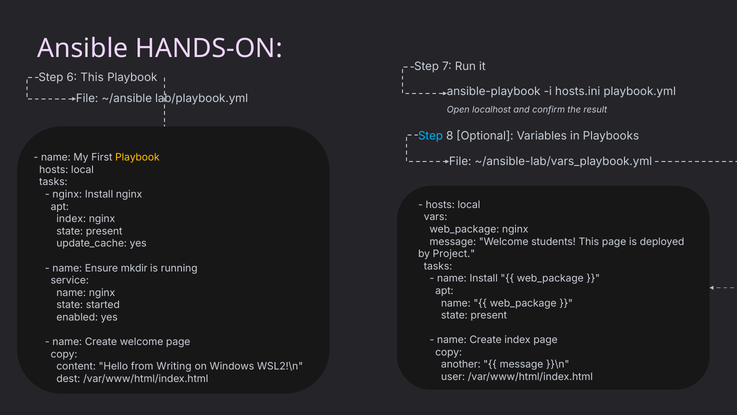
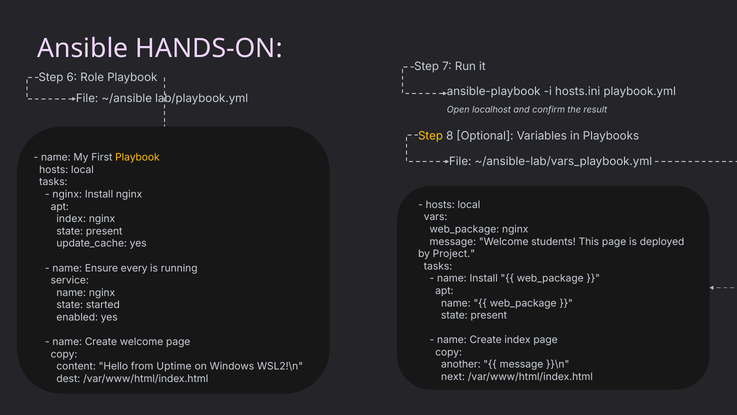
6 This: This -> Role (92, 77)
Step colour: light blue -> yellow (431, 136)
mkdir: mkdir -> every (134, 268)
Writing: Writing -> Uptime (174, 366)
user: user -> next (453, 376)
